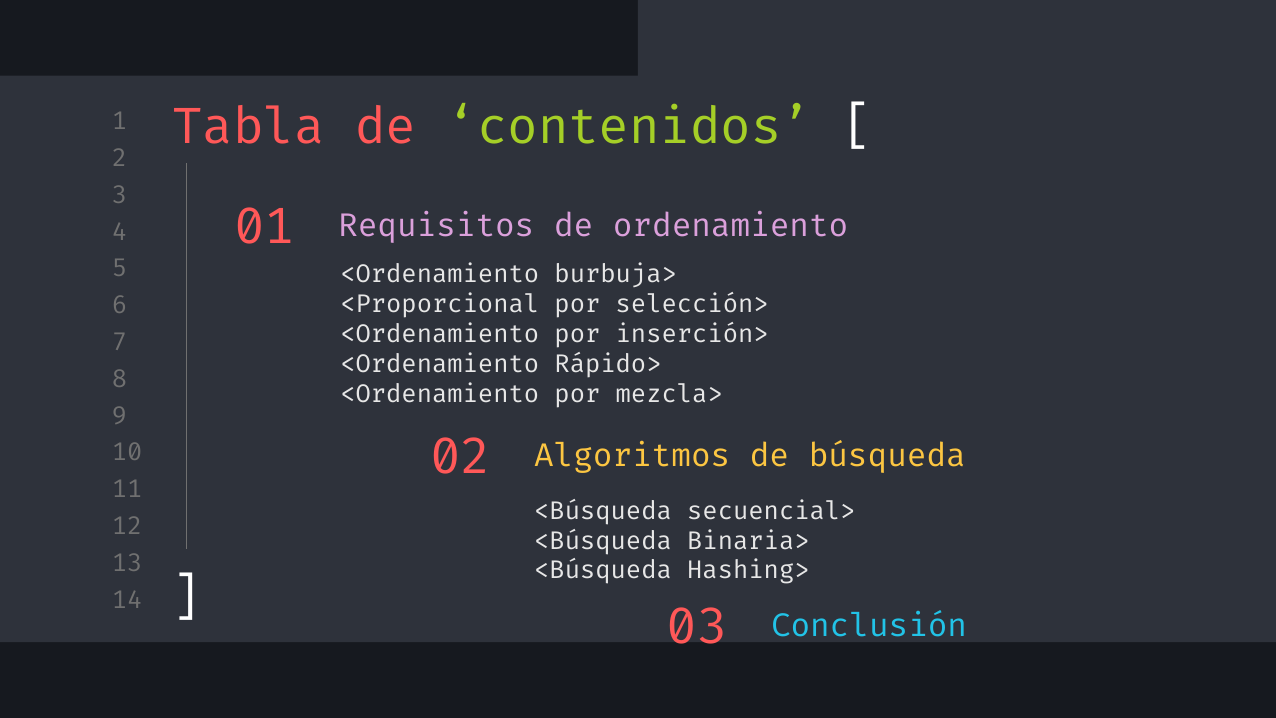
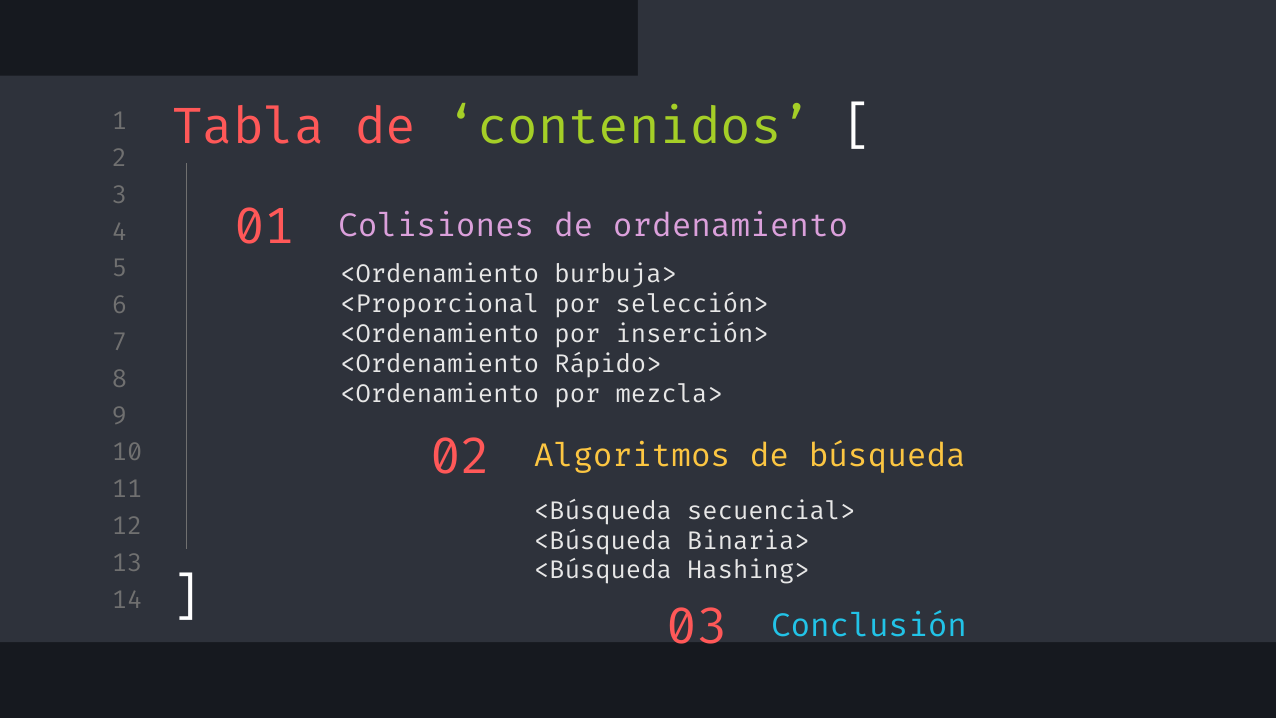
Requisitos: Requisitos -> Colisiones (436, 226)
